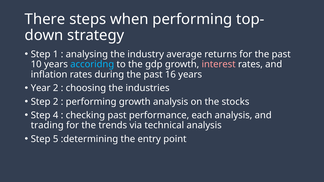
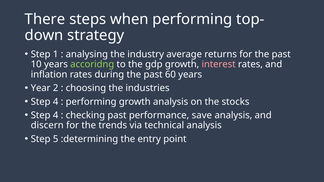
accoridng colour: light blue -> light green (92, 64)
16: 16 -> 60 (170, 75)
2: 2 -> 4 (56, 102)
each: each -> save (202, 115)
trading: trading -> discern (47, 126)
